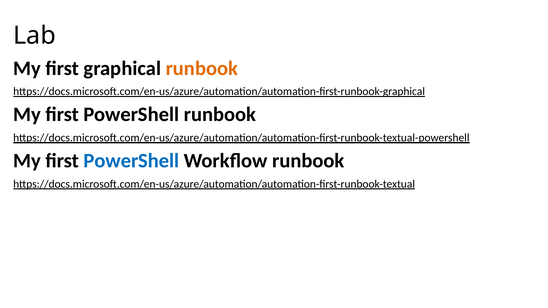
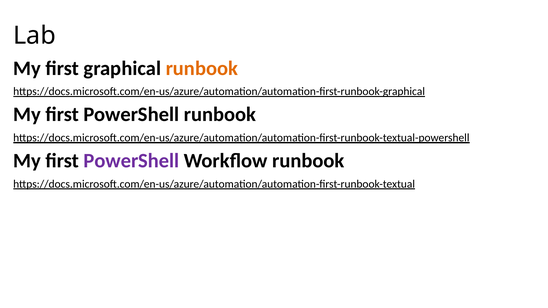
PowerShell colour: blue -> purple (131, 161)
